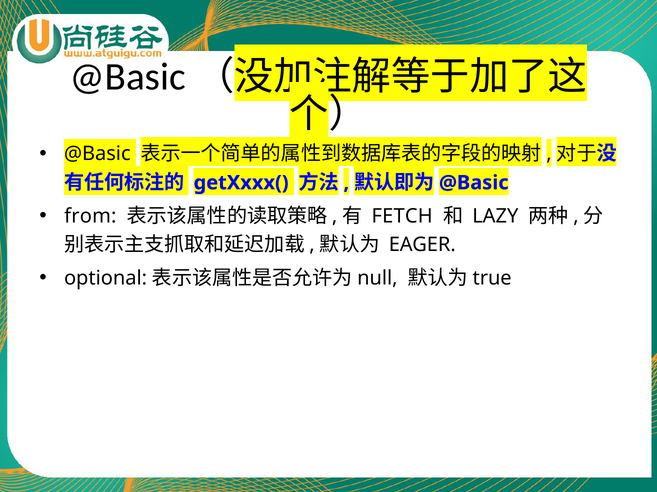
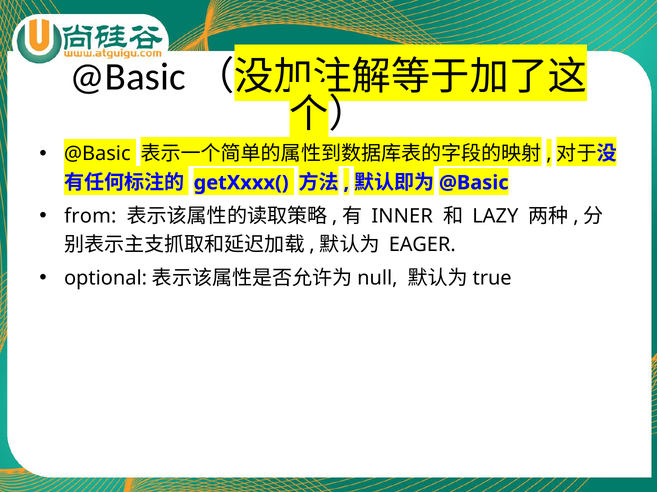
FETCH: FETCH -> INNER (402, 216)
